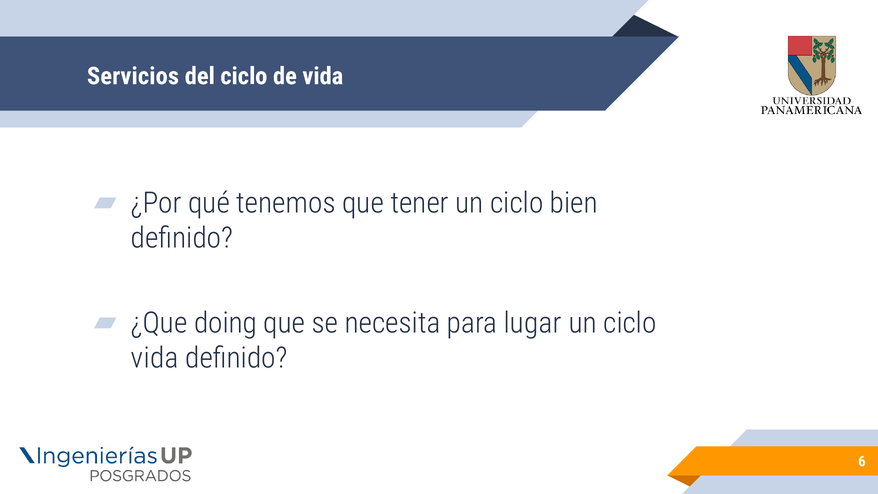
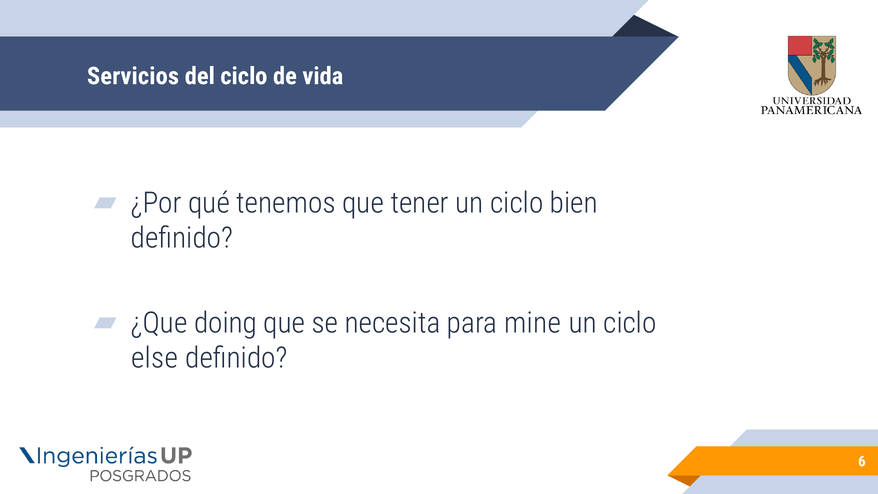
lugar: lugar -> mine (533, 323)
vida: vida -> else (155, 358)
